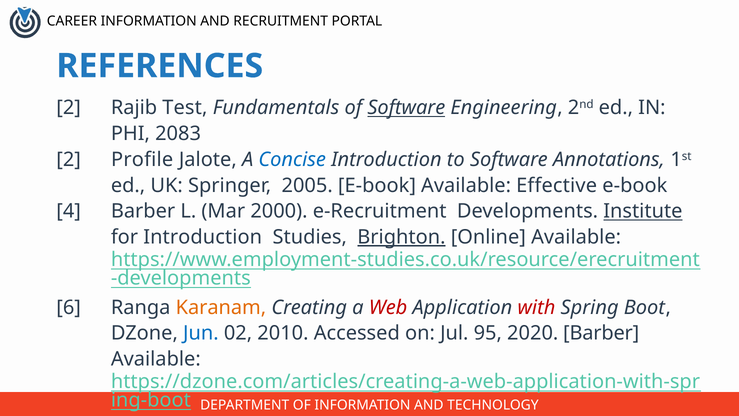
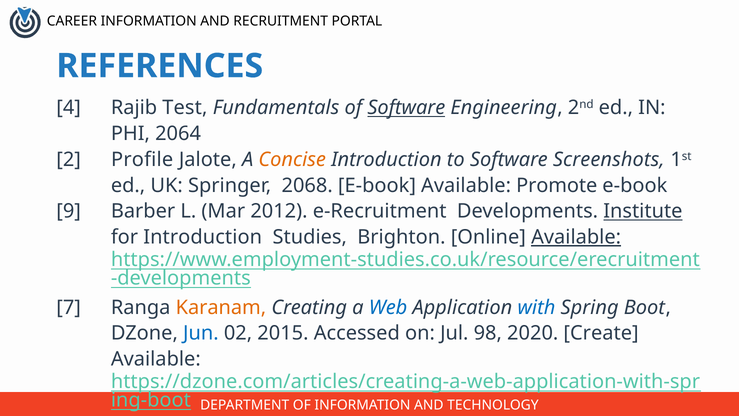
2: 2 -> 4 (69, 108)
2083: 2083 -> 2064 (178, 134)
Concise colour: blue -> orange (292, 159)
Annotations: Annotations -> Screenshots (609, 159)
2005: 2005 -> 2068 (307, 185)
Effective: Effective -> Promote (557, 185)
4: 4 -> 9 (69, 211)
2000: 2000 -> 2012 (279, 211)
Brighton underline: present -> none (401, 237)
Available underline: none -> present (576, 237)
6: 6 -> 7 (69, 307)
Web colour: red -> blue (388, 307)
with colour: red -> blue (536, 307)
2010: 2010 -> 2015 (283, 333)
95: 95 -> 98 (488, 333)
2020 Barber: Barber -> Create (601, 333)
